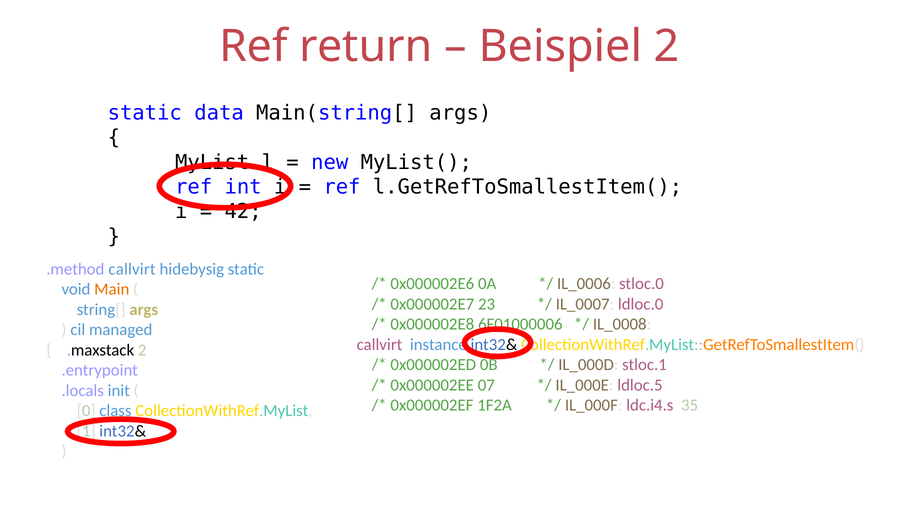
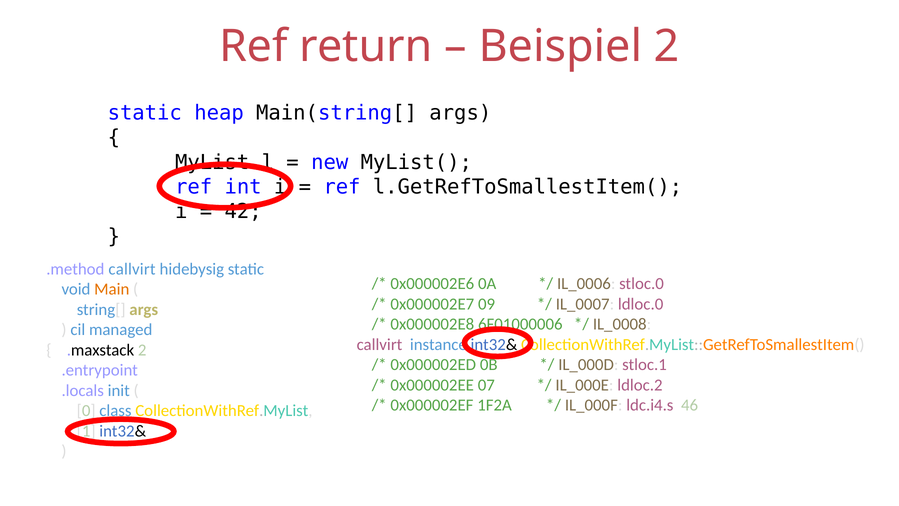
data: data -> heap (219, 113)
23: 23 -> 09 (487, 304)
ldloc.5: ldloc.5 -> ldloc.2 (640, 385)
35: 35 -> 46 (690, 405)
